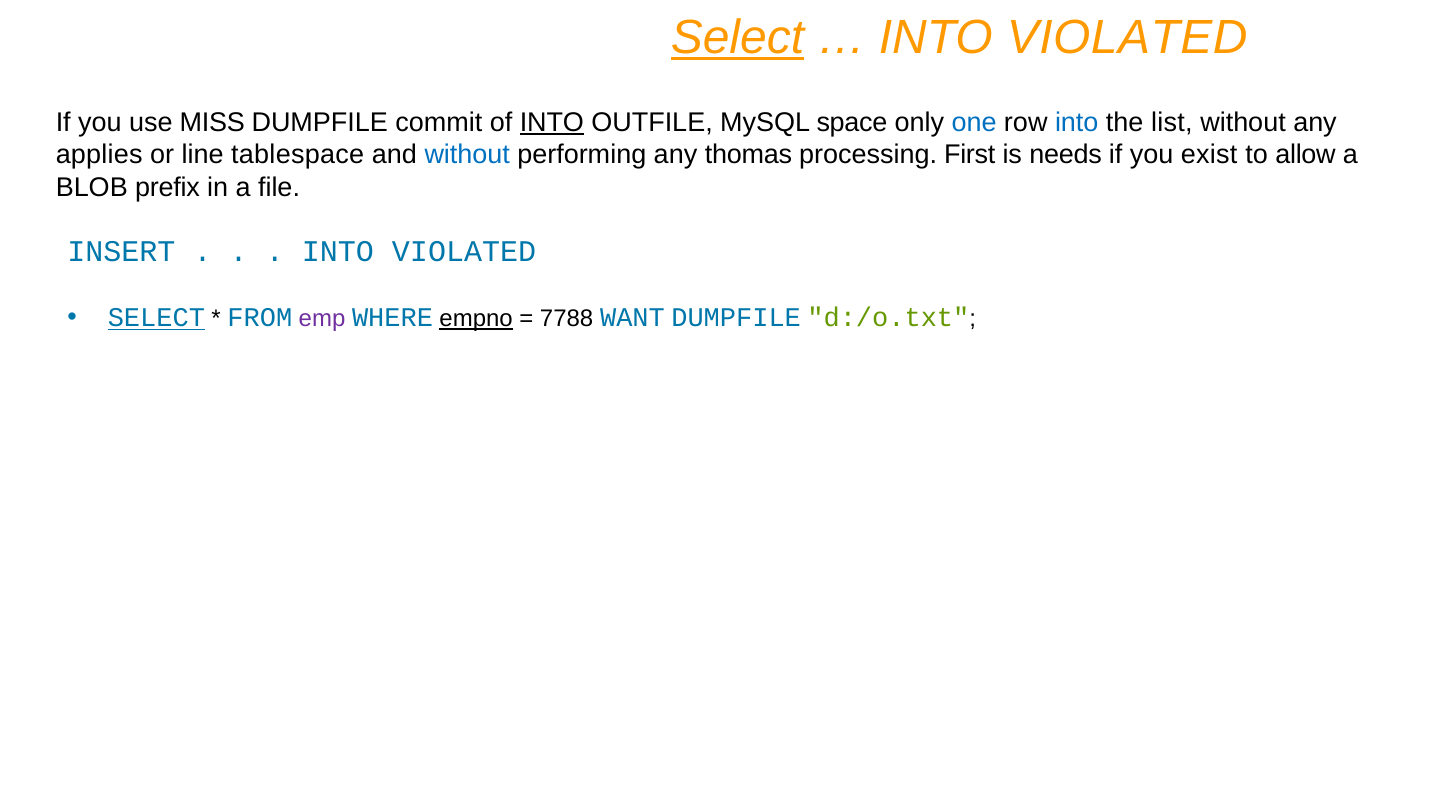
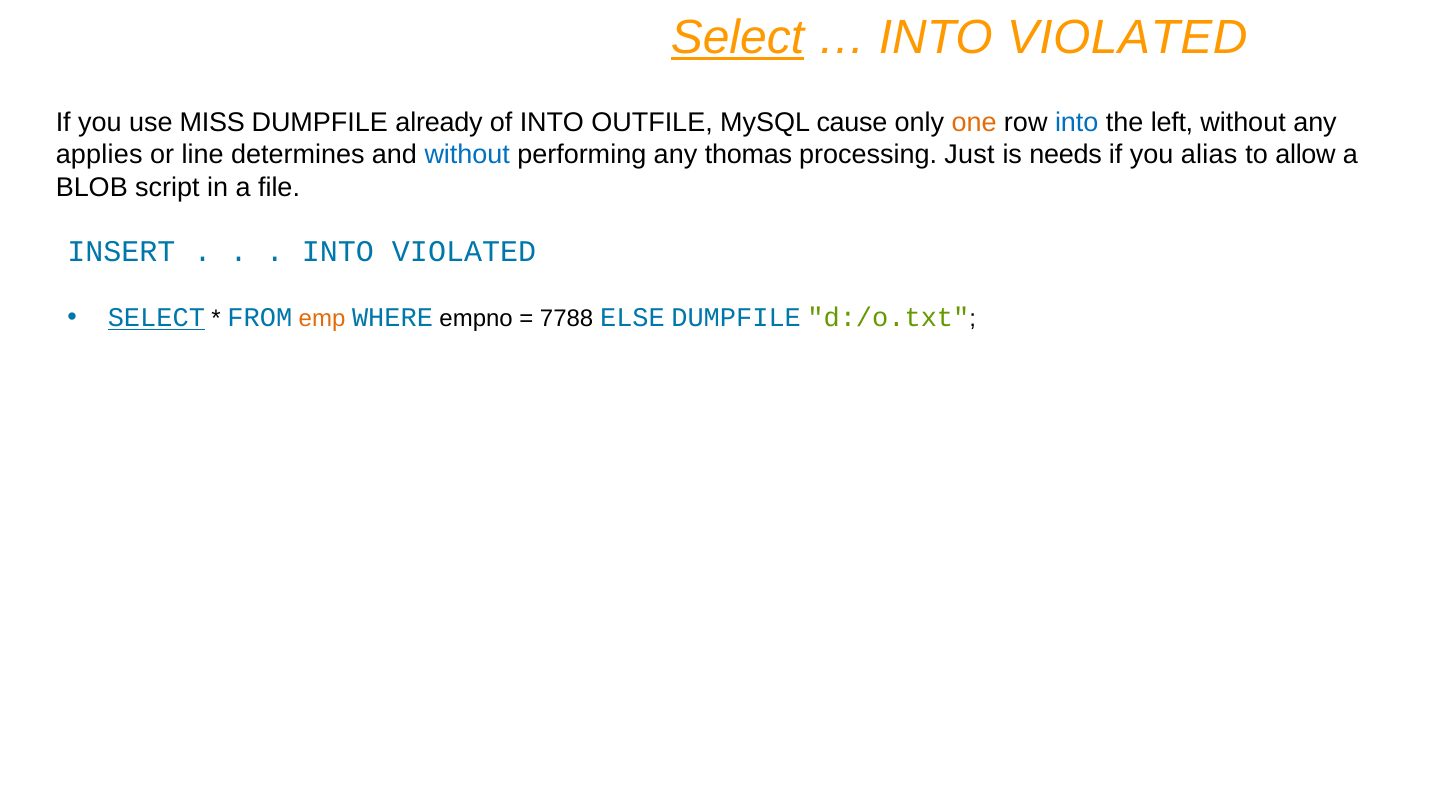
commit: commit -> already (439, 122)
INTO underline: present -> none (552, 122)
space: space -> cause (852, 122)
one colour: blue -> orange (974, 122)
list: list -> left (1172, 122)
tablespace: tablespace -> determines (298, 155)
First: First -> Just (969, 155)
exist: exist -> alias (1209, 155)
prefix: prefix -> script (167, 187)
emp colour: purple -> orange (322, 319)
empno underline: present -> none (476, 319)
WANT: WANT -> ELSE (632, 318)
